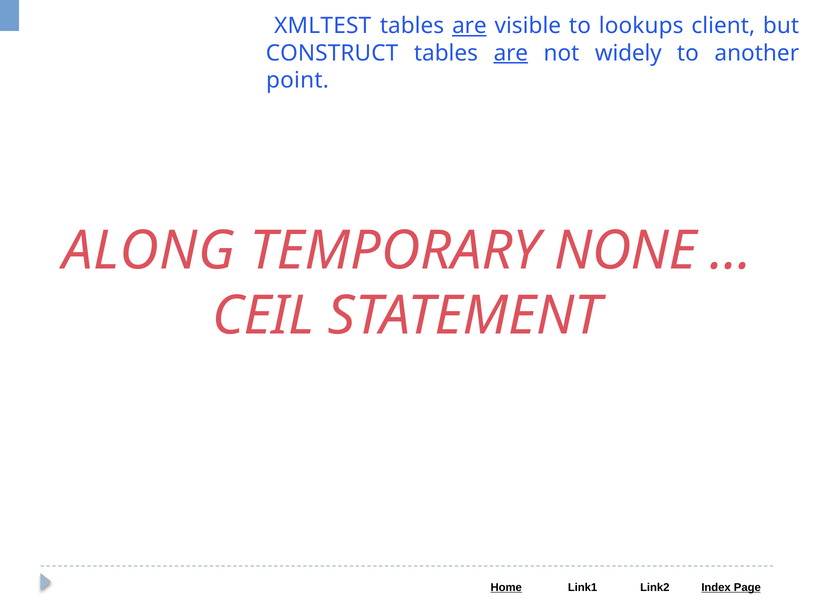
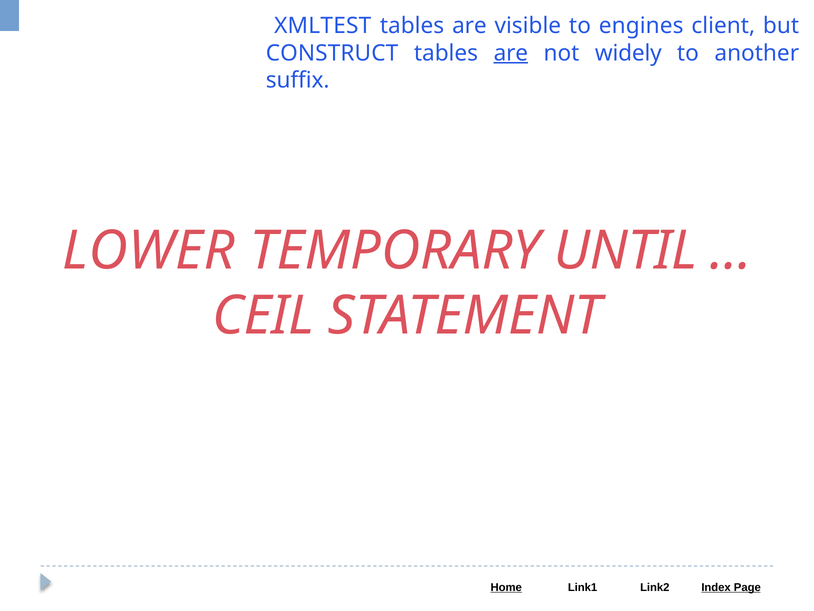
are underline: present -> none (469, 26)
lookups: lookups -> engines (641, 26)
point: point -> suffix (298, 80)
ALONG: ALONG -> LOWER (149, 251)
NONE: NONE -> UNTIL (625, 251)
